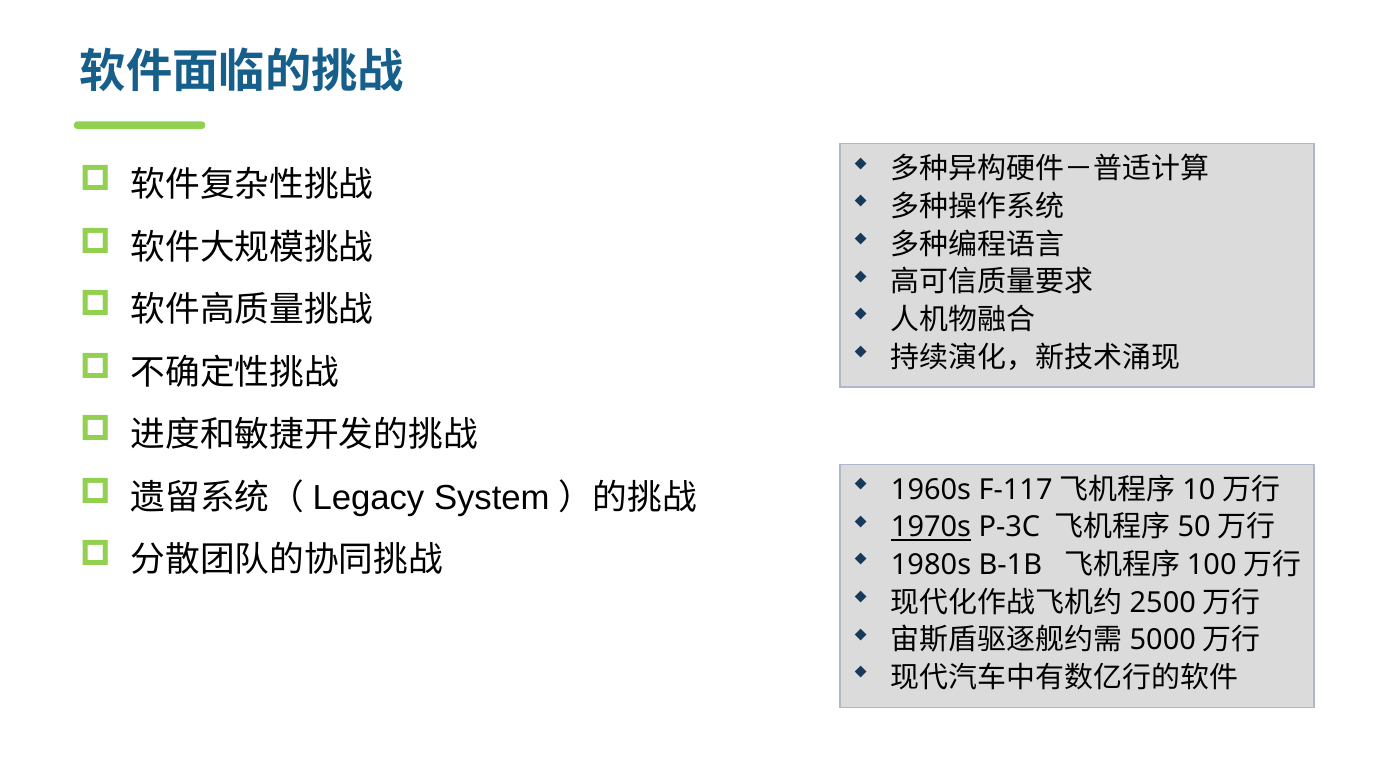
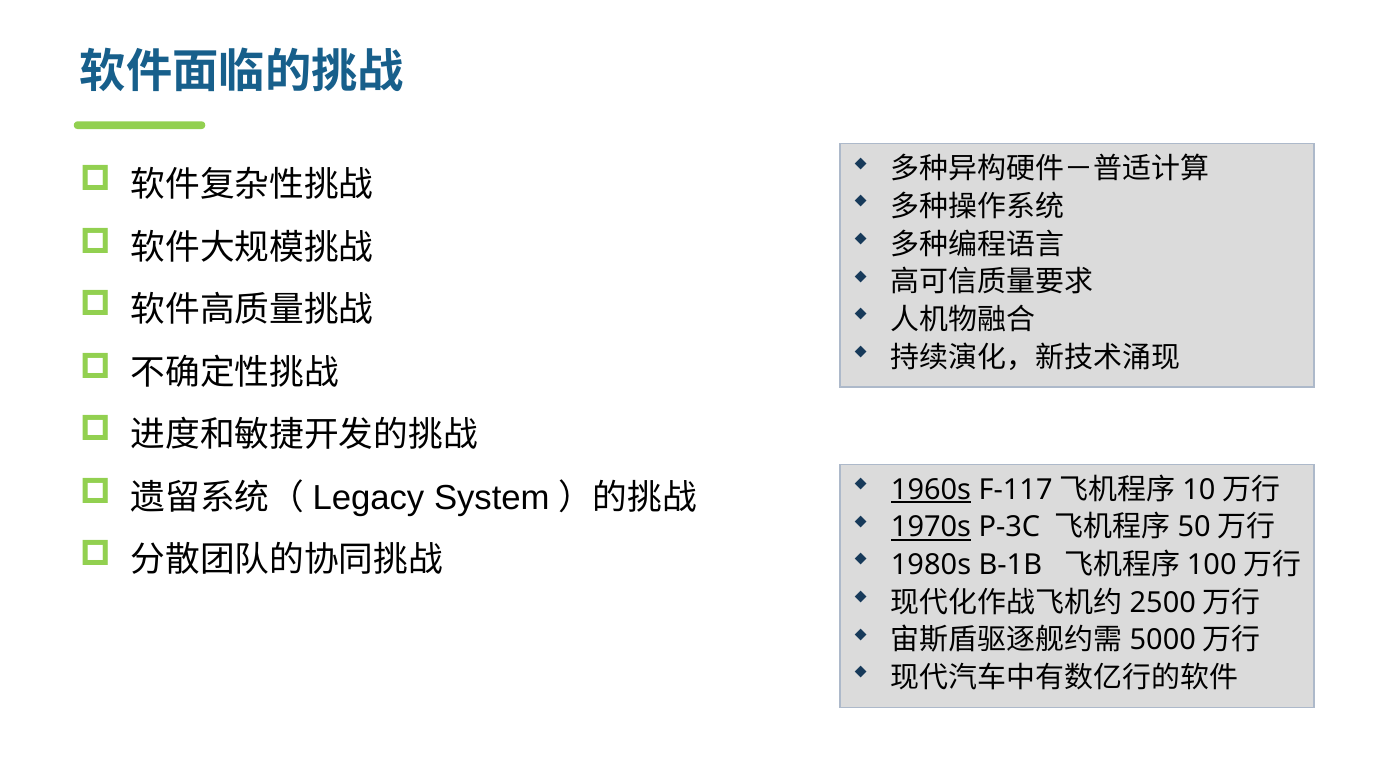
1960s underline: none -> present (931, 490)
